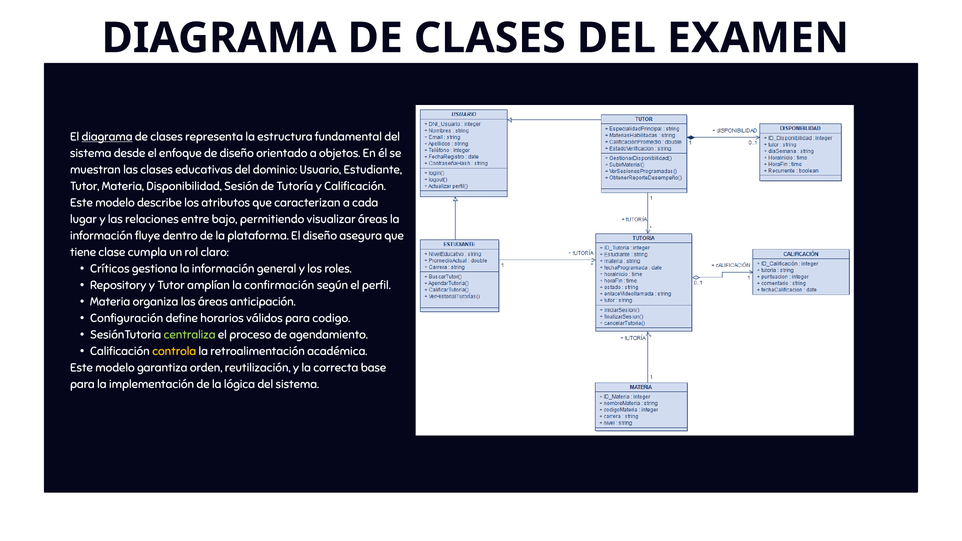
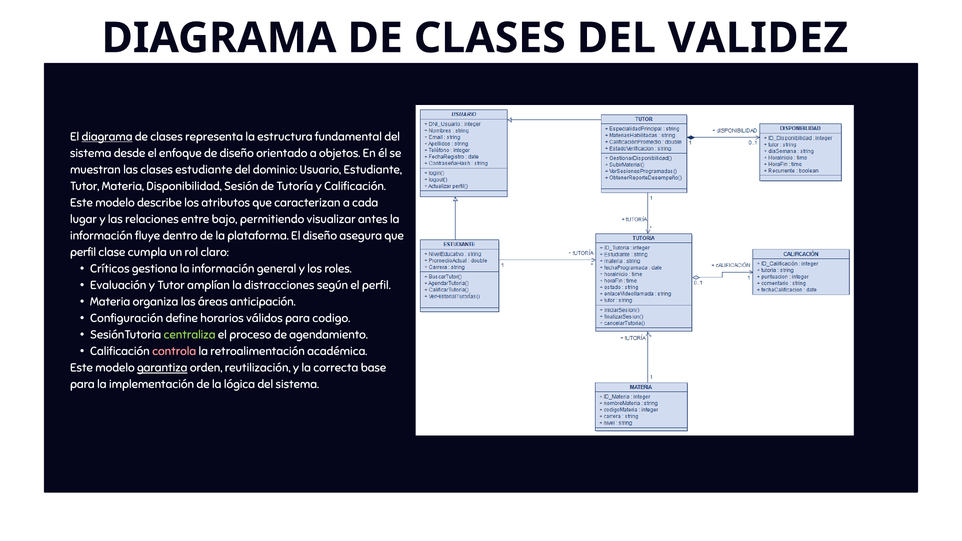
EXAMEN: EXAMEN -> VALIDEZ (758, 38)
clases educativas: educativas -> estudiante (204, 170)
visualizar áreas: áreas -> antes (373, 219)
tiene: tiene -> perfil (83, 252)
Repository: Repository -> Evaluación (118, 285)
confirmación: confirmación -> distracciones (279, 285)
controla colour: yellow -> pink (174, 352)
garantiza underline: none -> present (162, 368)
